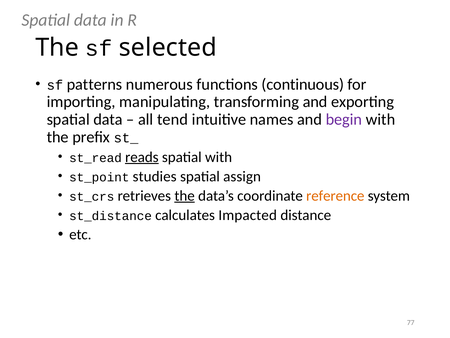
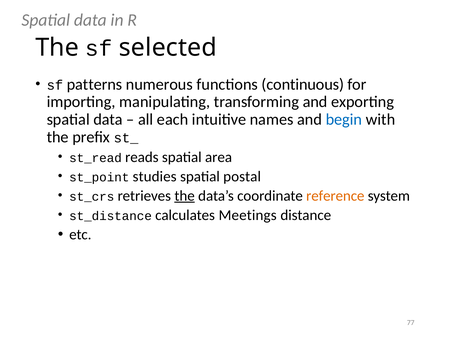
tend: tend -> each (173, 119)
begin colour: purple -> blue (344, 119)
reads underline: present -> none (142, 157)
spatial with: with -> area (219, 157)
assign: assign -> postal (242, 176)
Impacted: Impacted -> Meetings (248, 215)
